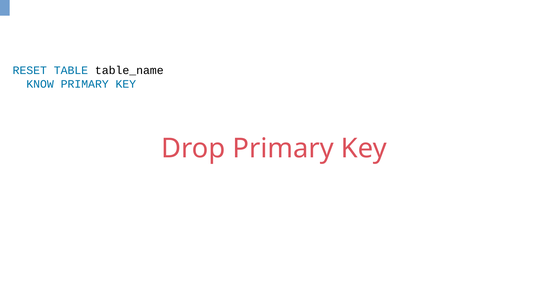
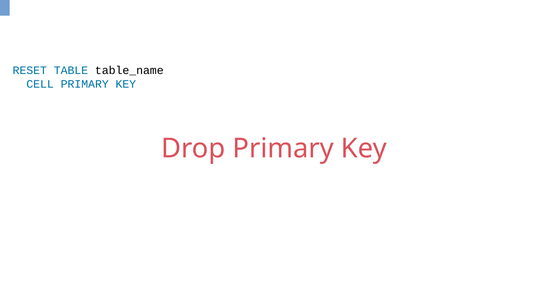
KNOW: KNOW -> CELL (40, 84)
